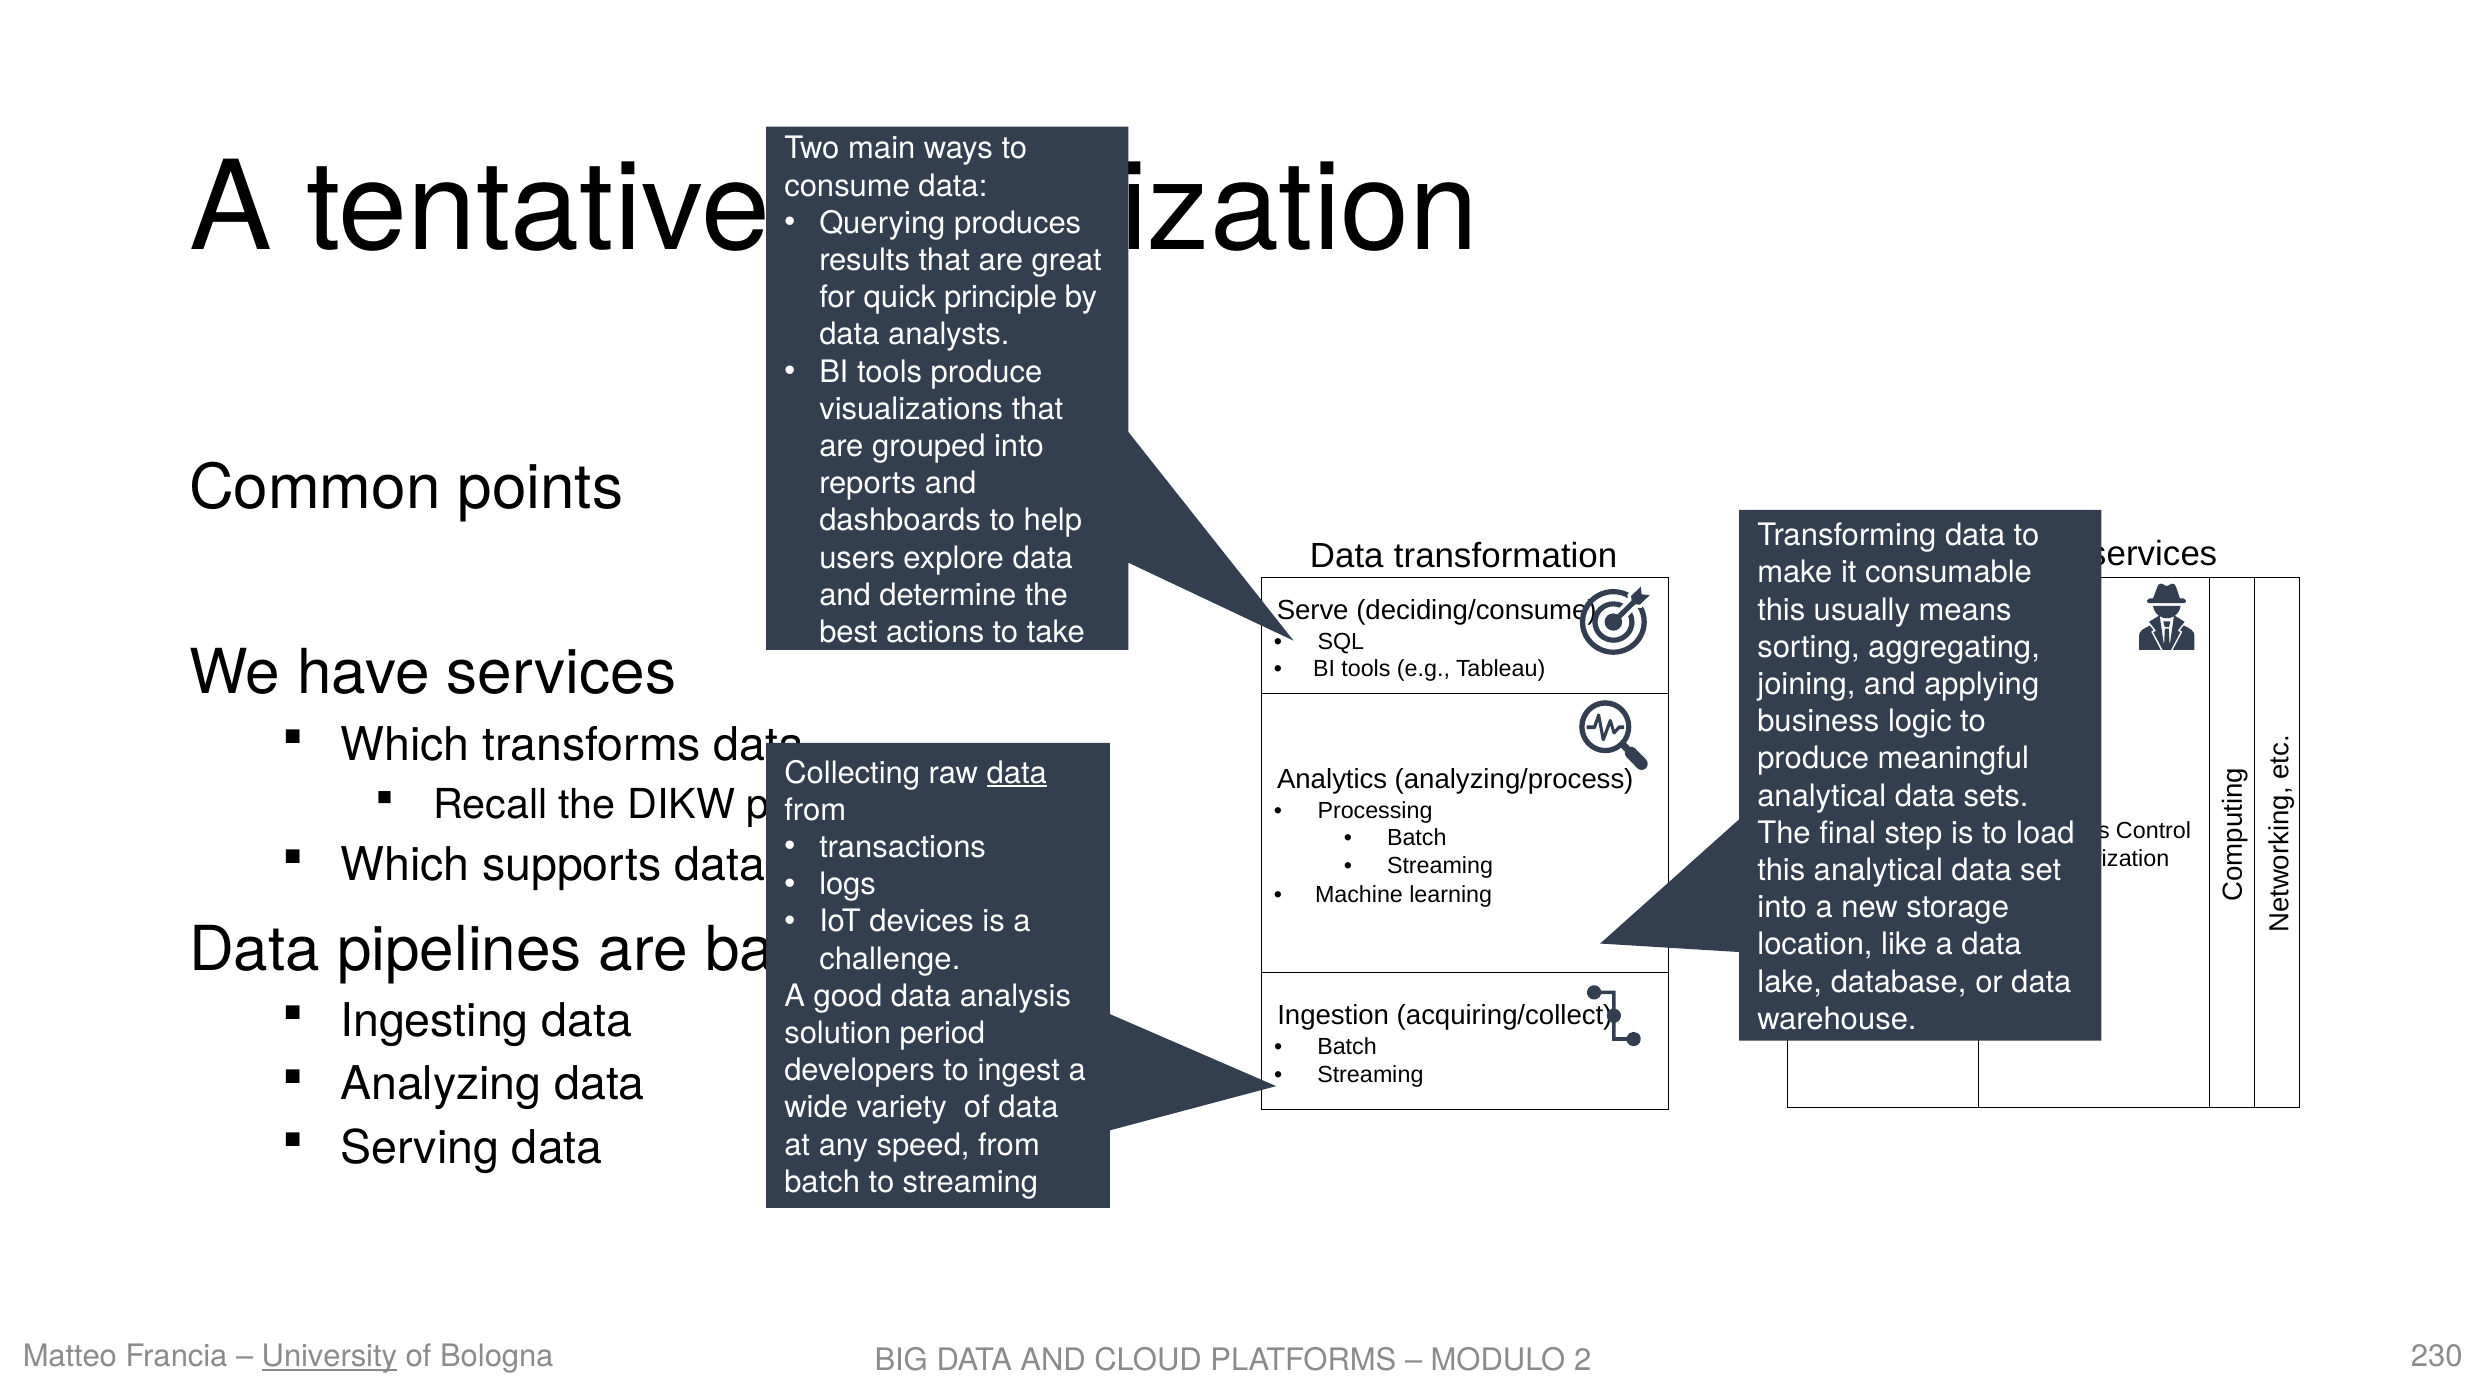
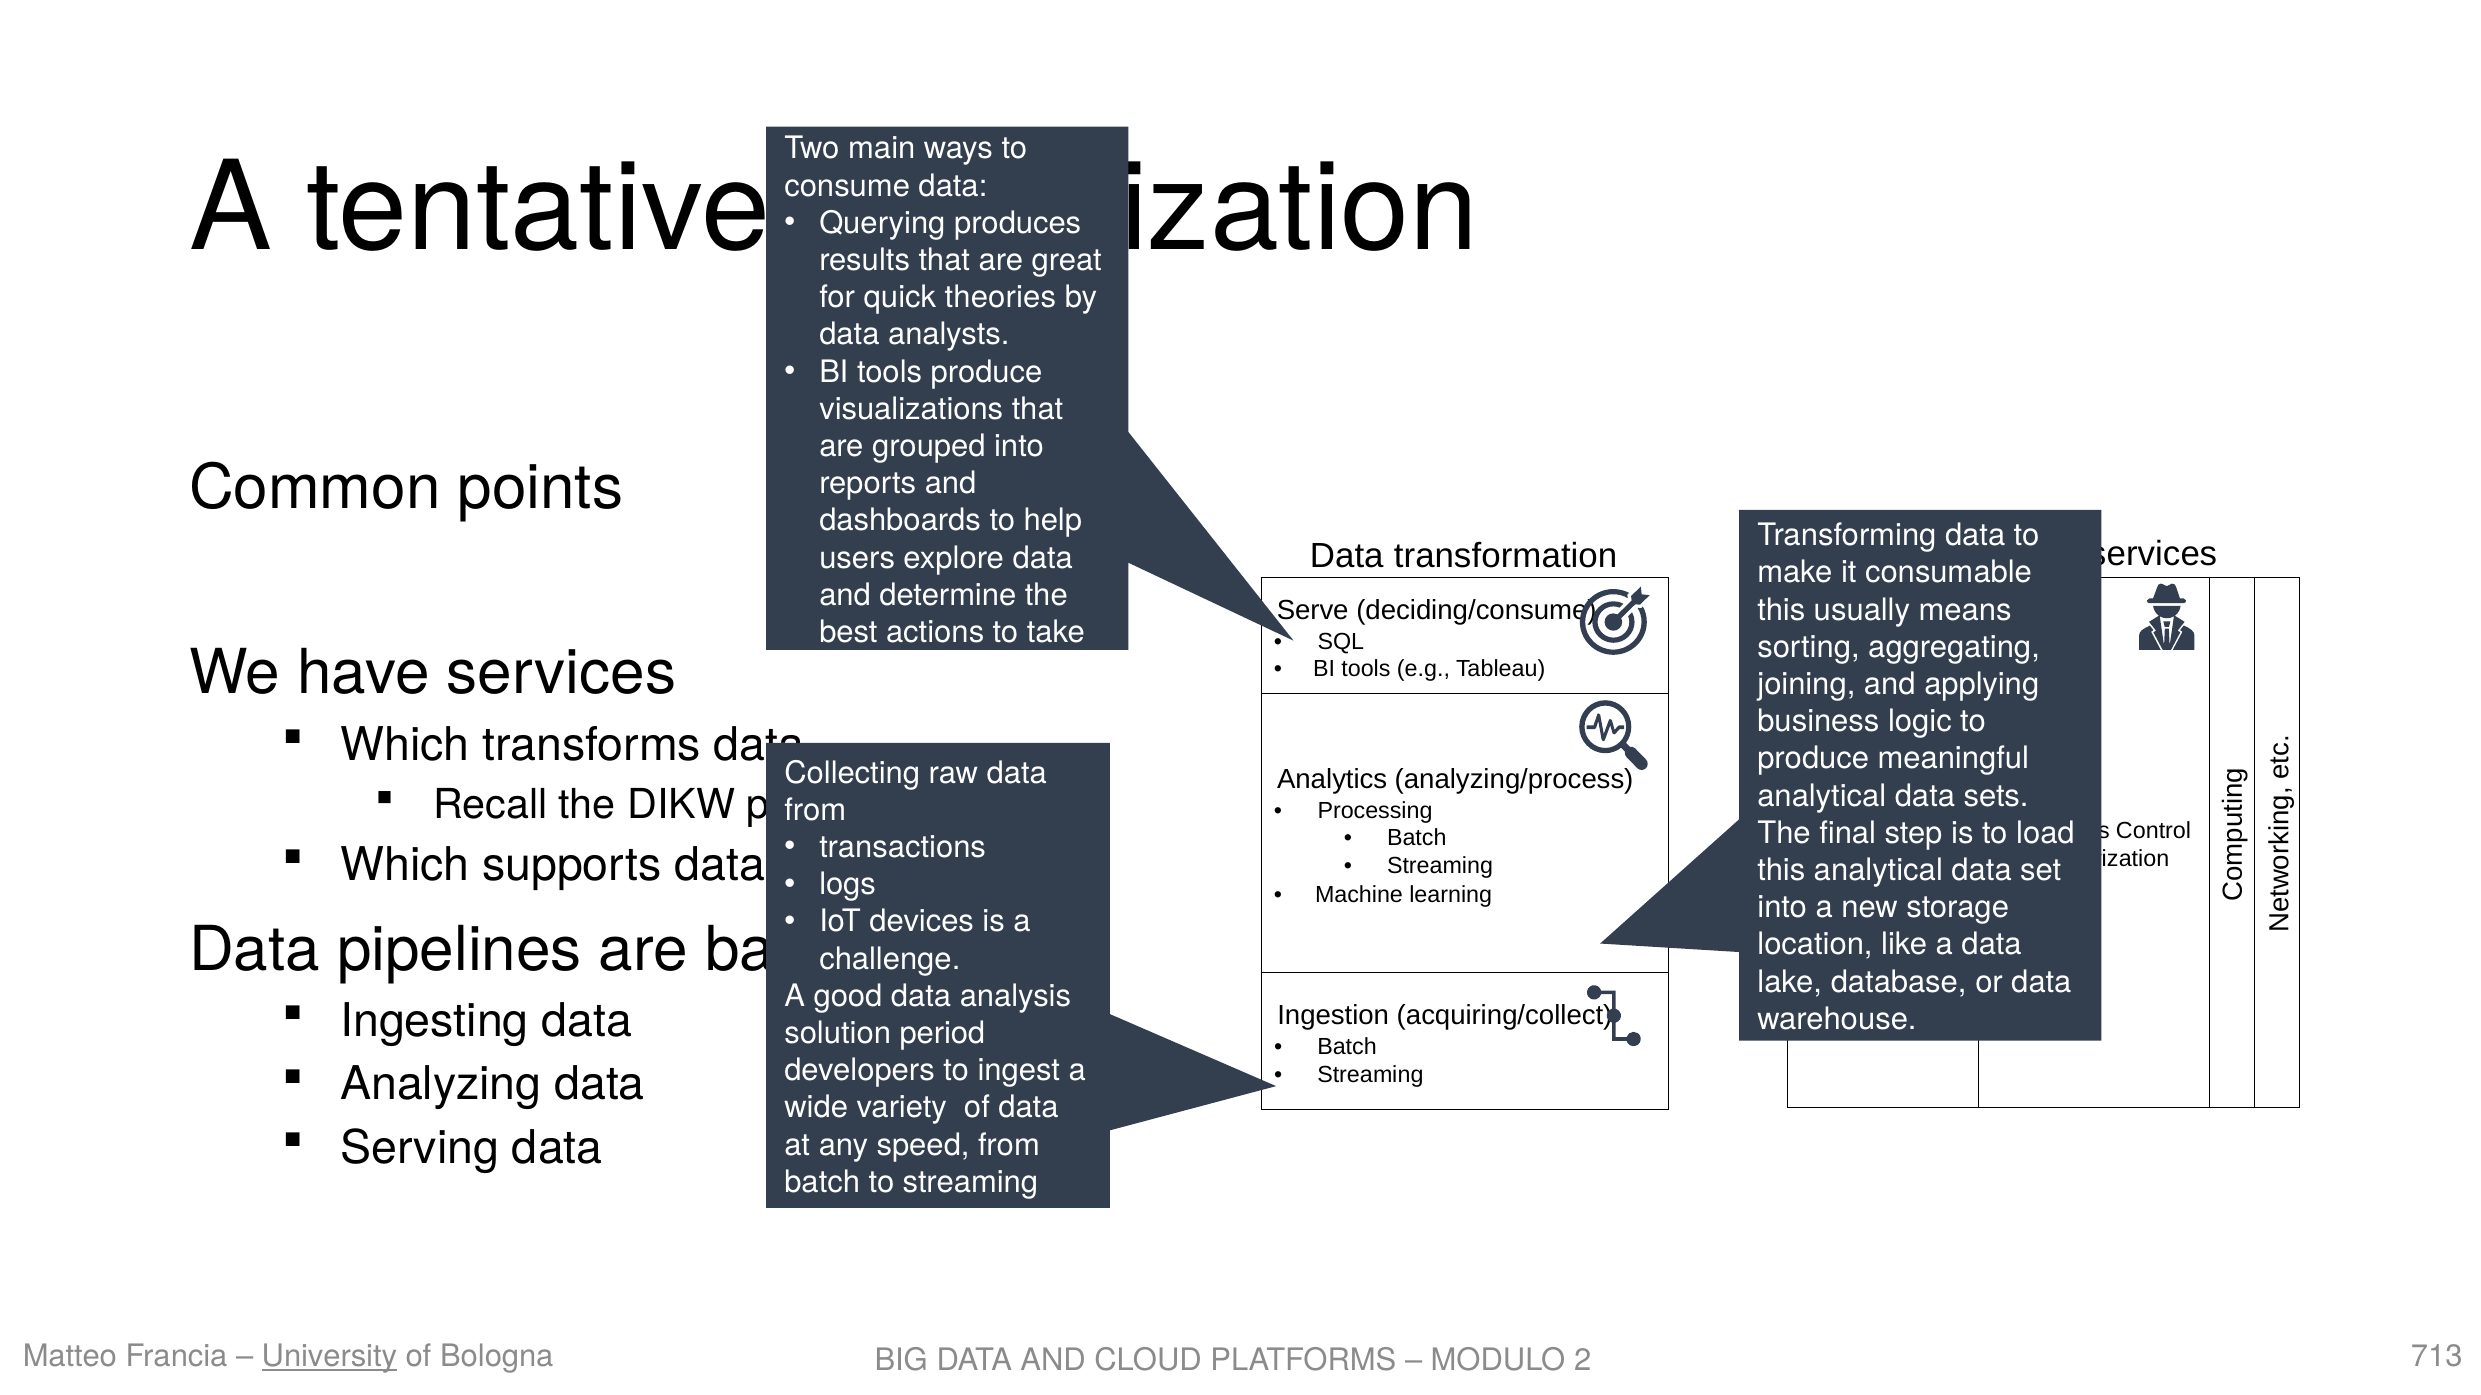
principle: principle -> theories (1000, 298)
data underline: present -> none (1017, 773)
230: 230 -> 713 (2437, 1357)
